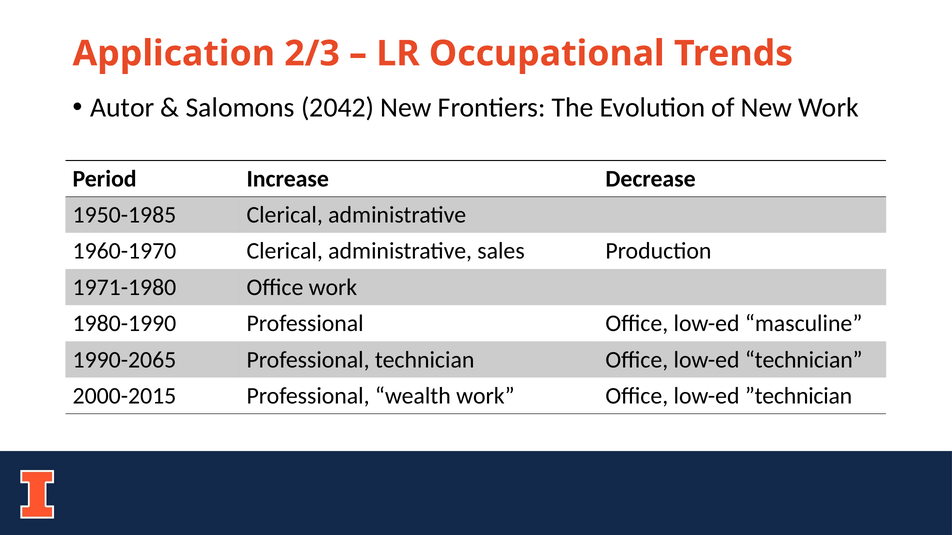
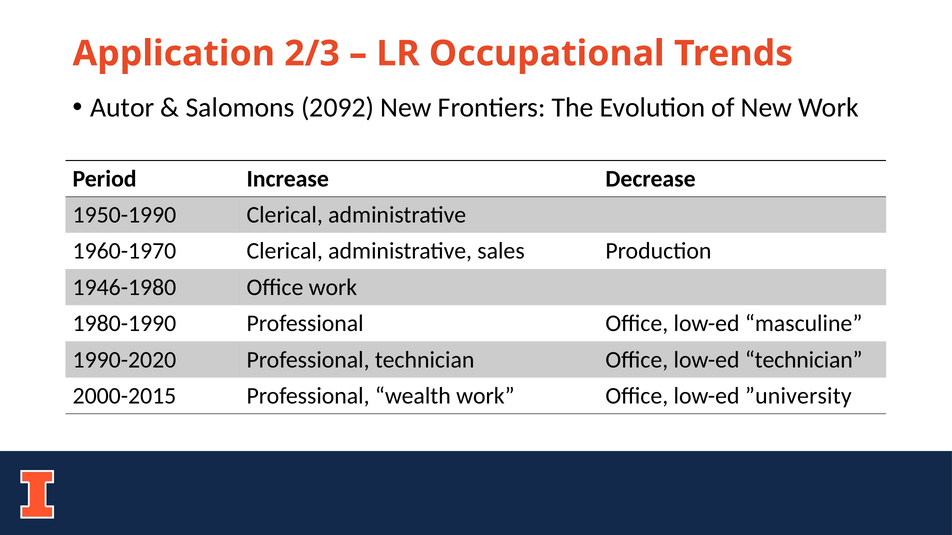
2042: 2042 -> 2092 (338, 108)
1950-1985: 1950-1985 -> 1950-1990 (124, 215)
1971-1980: 1971-1980 -> 1946-1980 (124, 288)
1990-2065: 1990-2065 -> 1990-2020 (124, 360)
”technician: ”technician -> ”university (798, 396)
